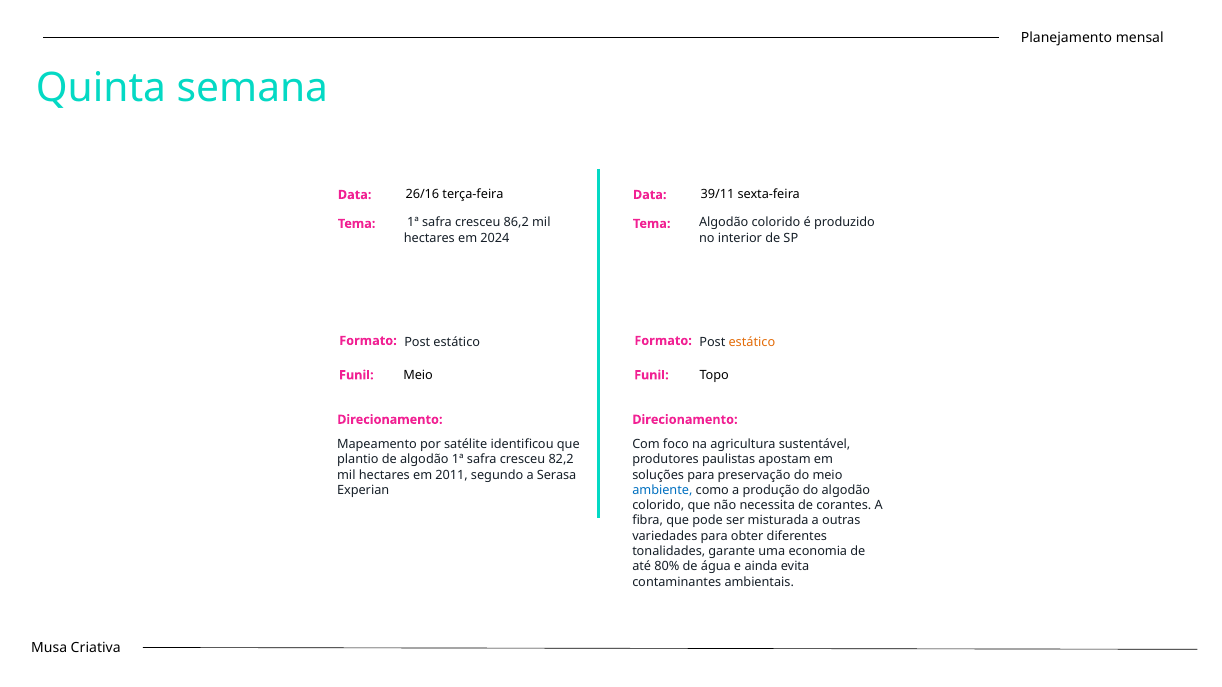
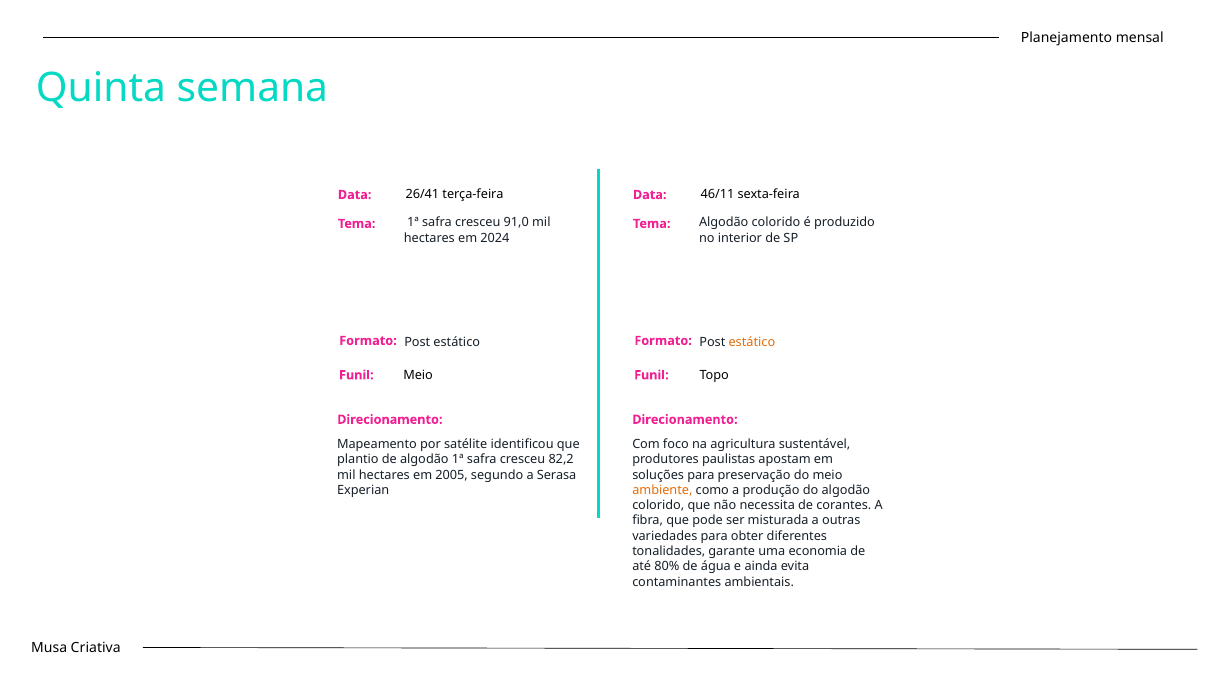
26/16: 26/16 -> 26/41 (422, 195)
39/11: 39/11 -> 46/11 (717, 195)
86,2: 86,2 -> 91,0 (516, 223)
2011: 2011 -> 2005 (452, 475)
ambiente colour: blue -> orange (662, 490)
